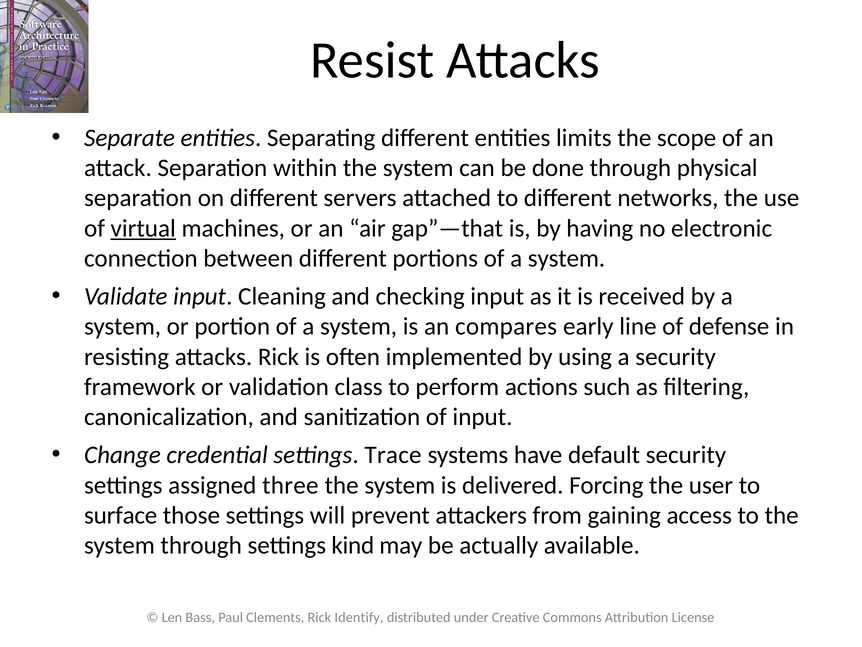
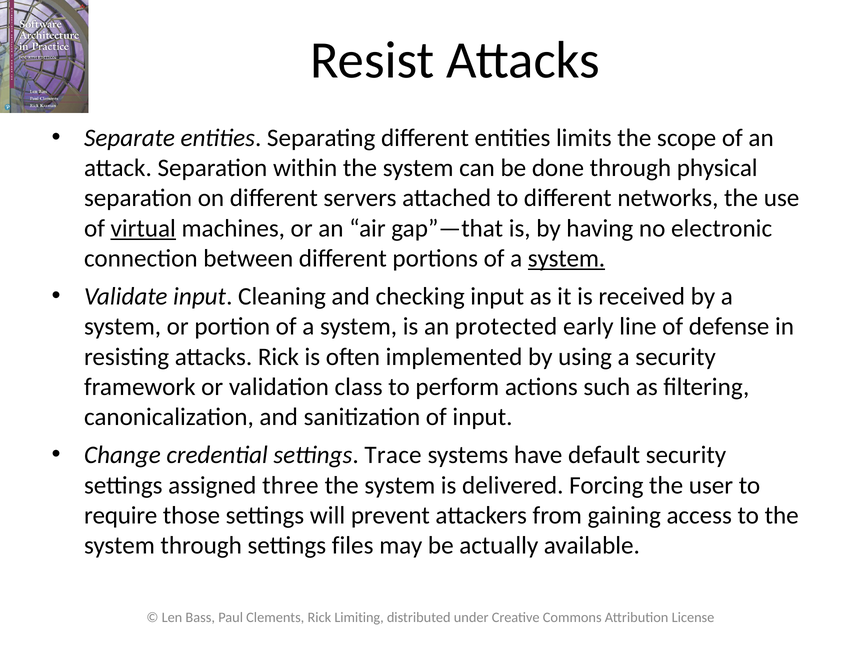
system underline: none -> present (566, 258)
compares: compares -> protected (506, 326)
surface: surface -> require (121, 515)
kind: kind -> files (353, 545)
Identify: Identify -> Limiting (359, 617)
